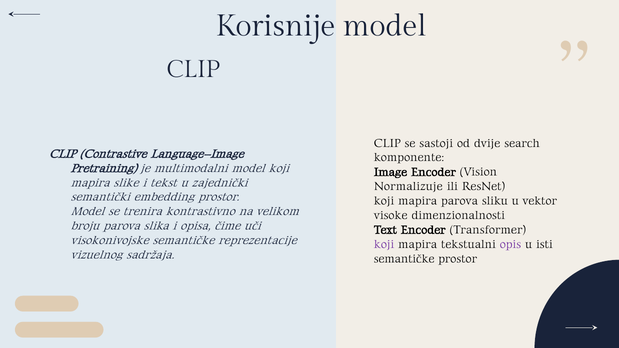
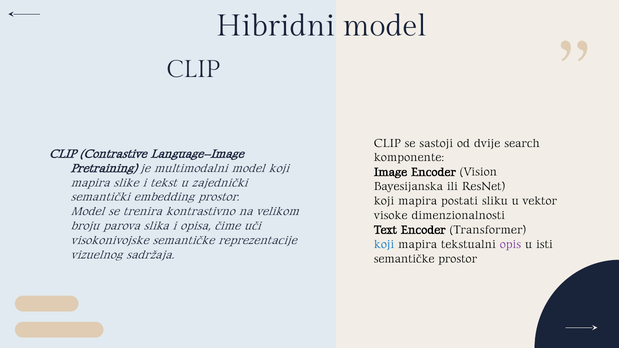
Korisnije: Korisnije -> Hibridni (276, 26)
Normalizuje: Normalizuje -> Bayesijanska (408, 186)
mapira parova: parova -> postati (459, 201)
koji colour: purple -> blue (384, 244)
